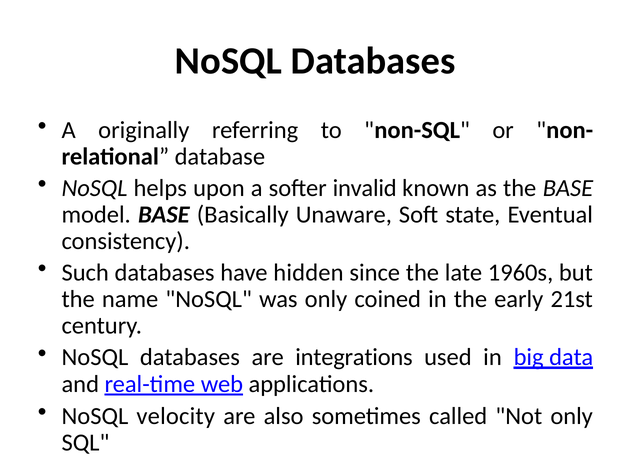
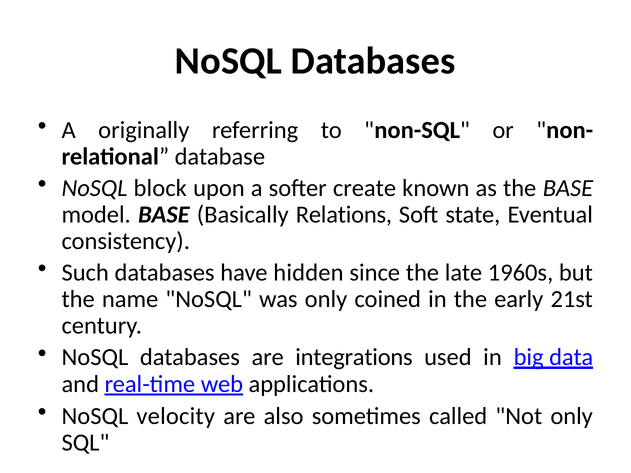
helps: helps -> block (160, 188)
invalid: invalid -> create (365, 188)
Unaware: Unaware -> Relations (344, 215)
